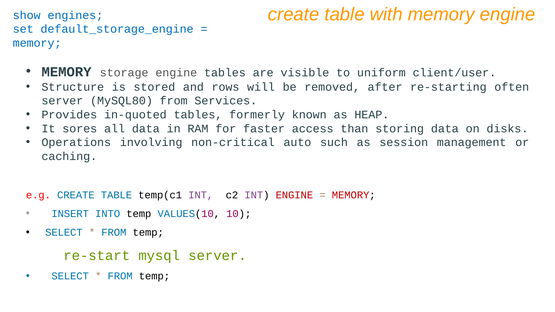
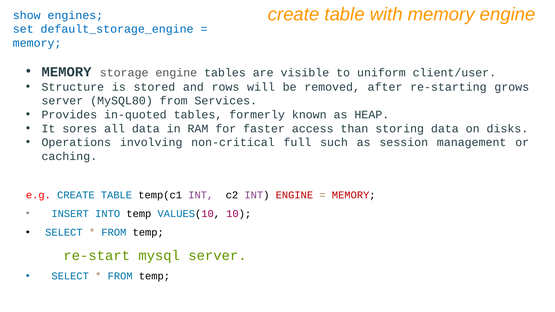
often: often -> grows (512, 87)
auto: auto -> full (297, 143)
